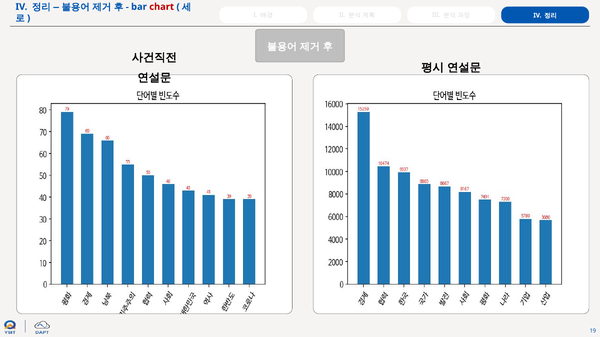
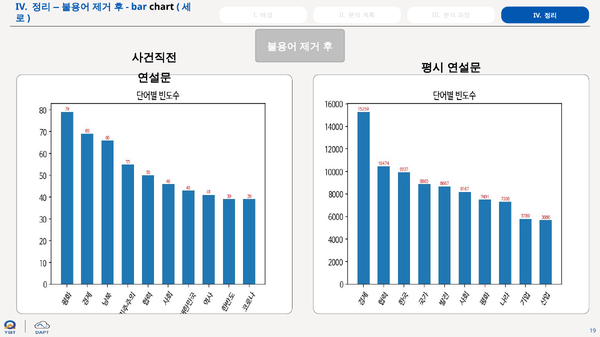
chart colour: red -> black (162, 7)
